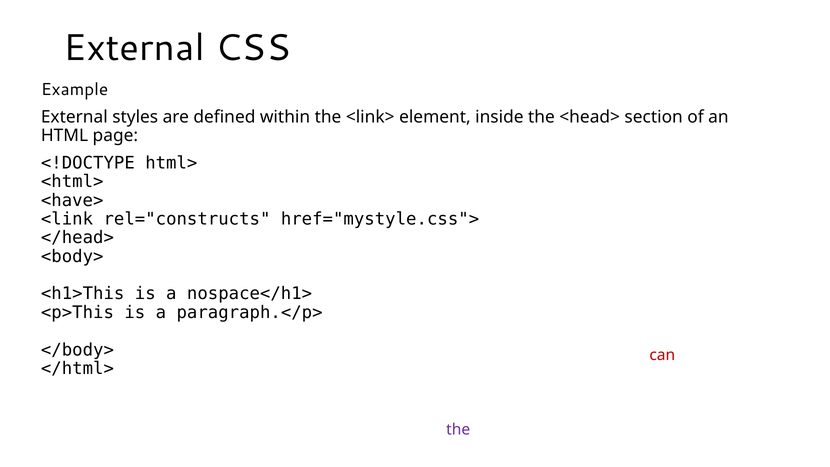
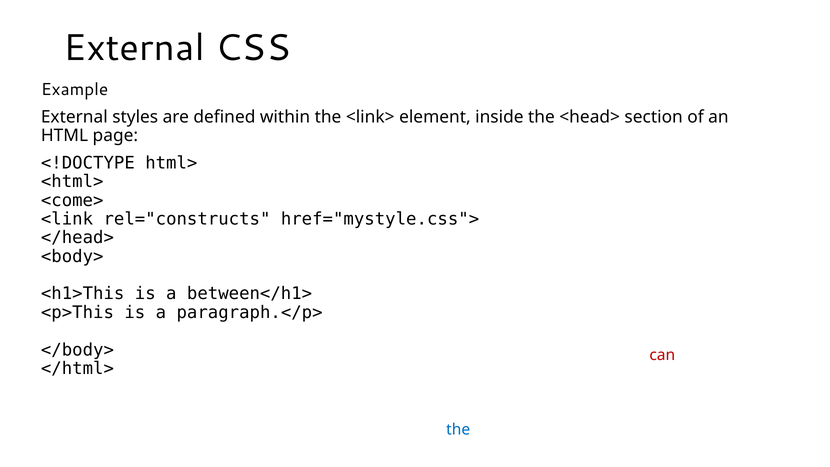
<have>: <have> -> <come> (72, 200)
nospace</h1>: nospace</h1> -> between</h1> (250, 294)
the colour: purple -> blue (458, 430)
